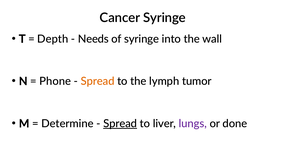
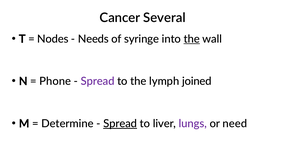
Cancer Syringe: Syringe -> Several (164, 18)
Depth: Depth -> Nodes (53, 39)
the underline: none -> present (192, 39)
Spread colour: orange -> purple (98, 81)
tumor: tumor -> joined (197, 81)
done: done -> need (235, 124)
